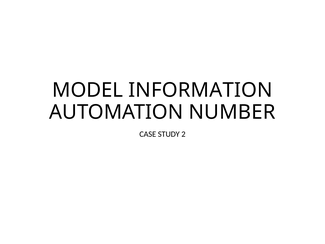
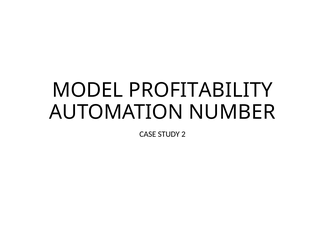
INFORMATION: INFORMATION -> PROFITABILITY (201, 90)
